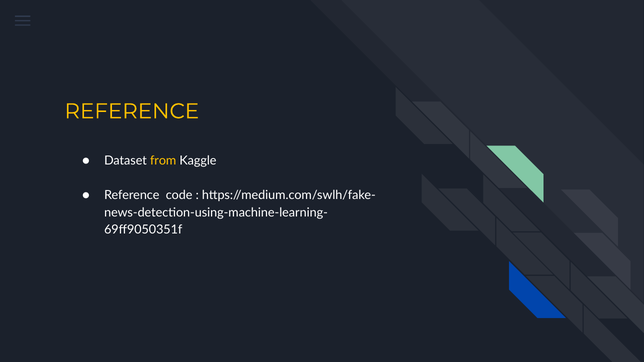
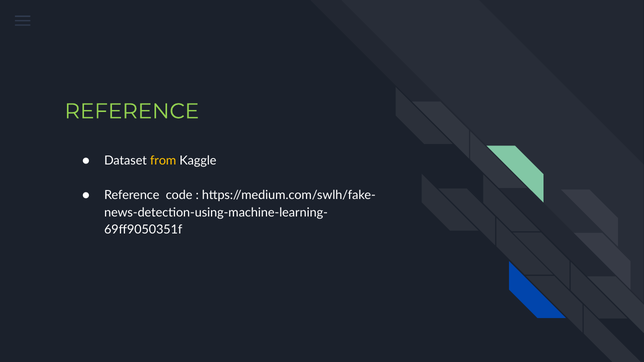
REFERENCE colour: yellow -> light green (132, 111)
